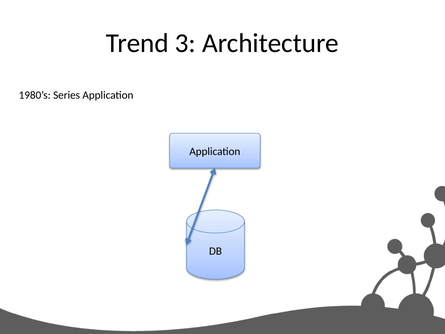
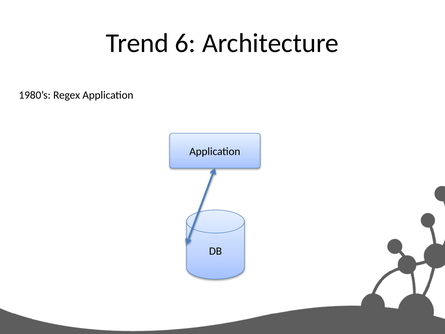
3: 3 -> 6 (185, 43)
Series: Series -> Regex (67, 95)
